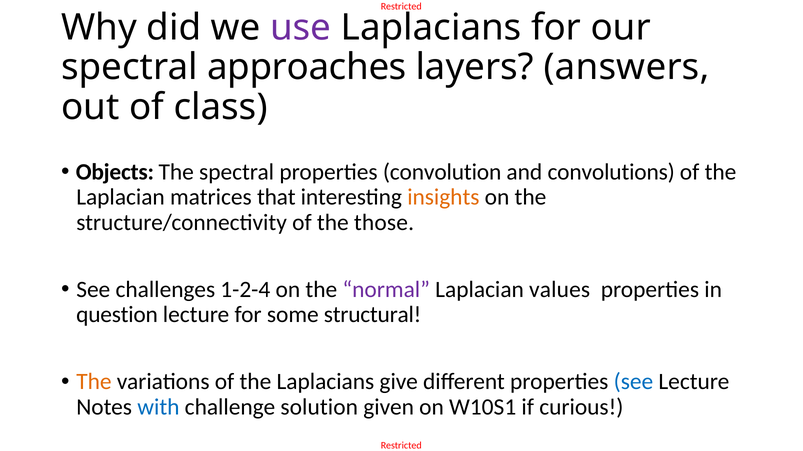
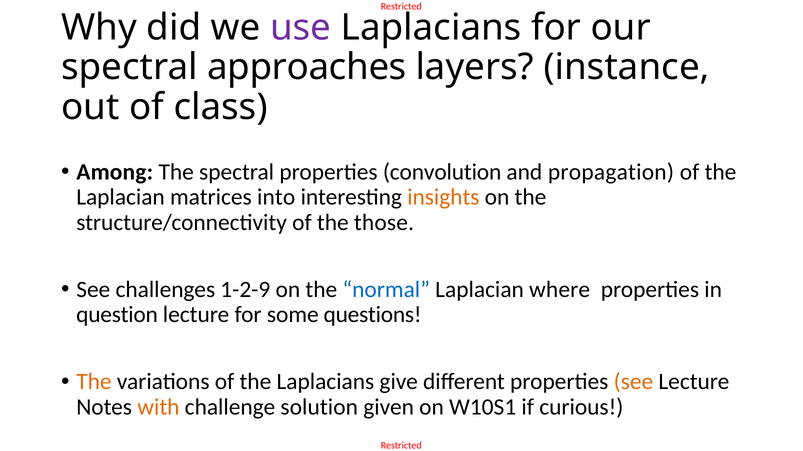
answers: answers -> instance (627, 67)
Objects: Objects -> Among (115, 172)
convolutions: convolutions -> propagation (611, 172)
that: that -> into (276, 197)
1-2-4: 1-2-4 -> 1-2-9 (245, 290)
normal colour: purple -> blue (386, 290)
values: values -> where (560, 290)
structural: structural -> questions (373, 315)
see colour: blue -> orange (633, 382)
with colour: blue -> orange (158, 408)
